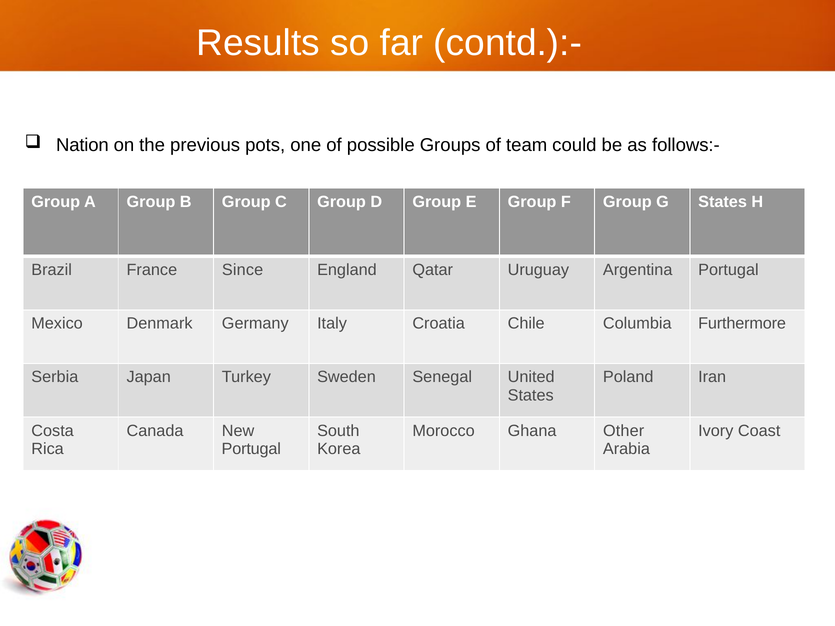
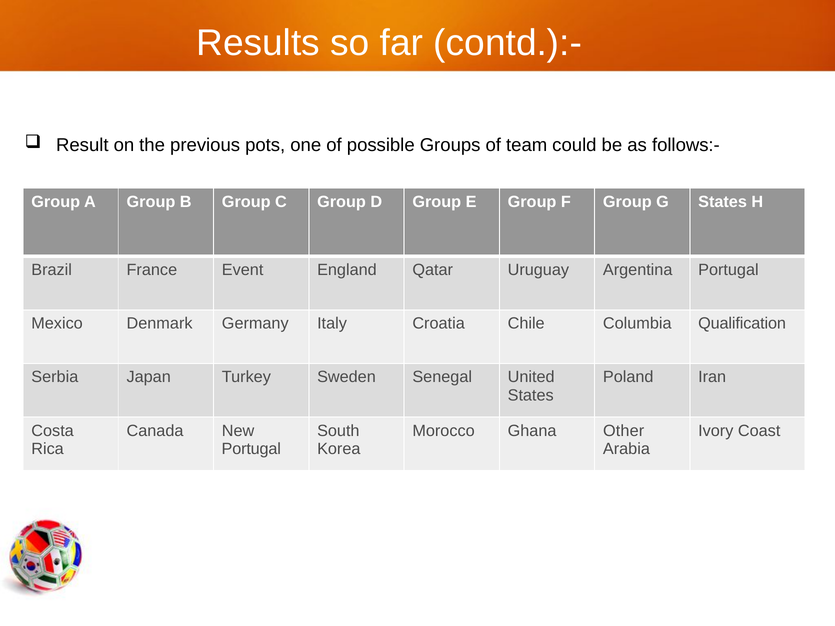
Nation: Nation -> Result (82, 145)
Since: Since -> Event (243, 270)
Furthermore: Furthermore -> Qualification (742, 324)
